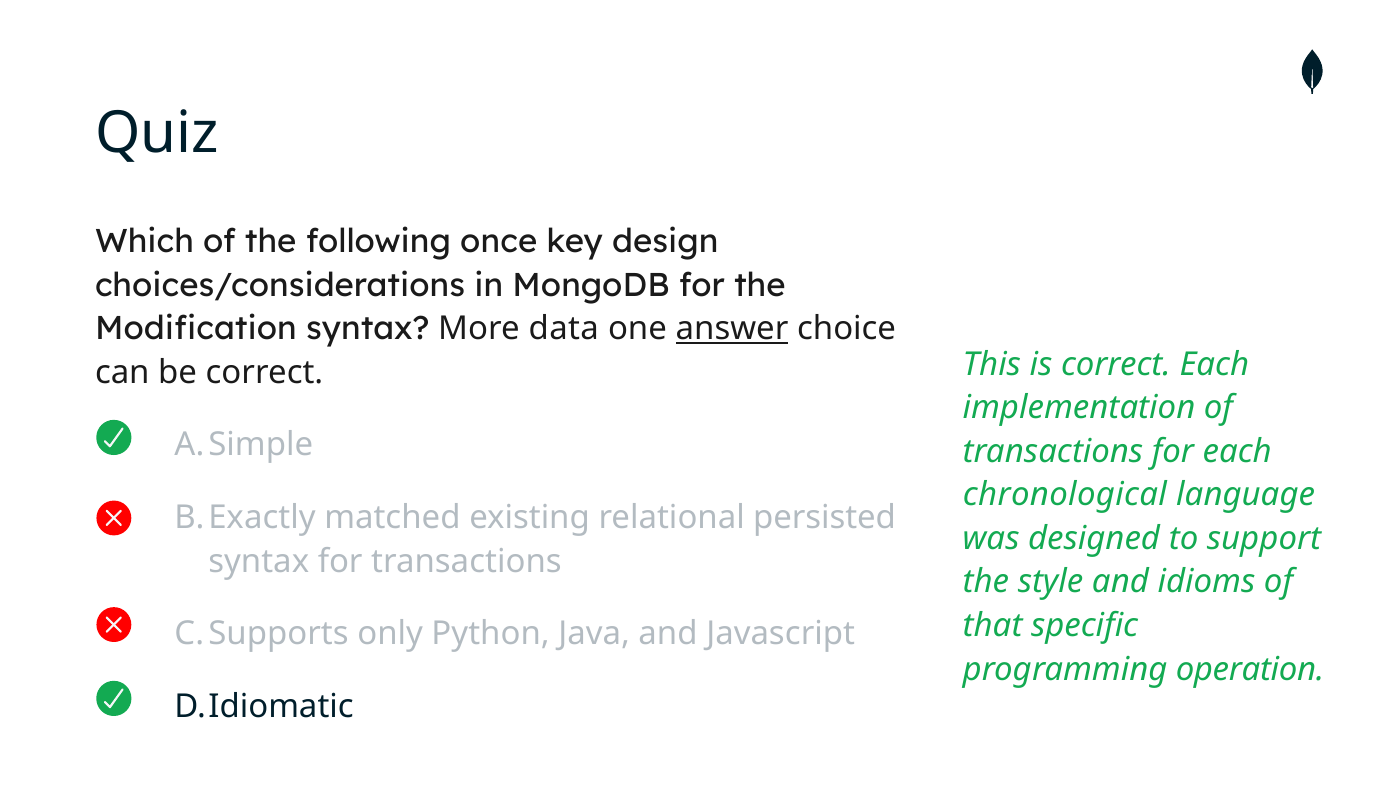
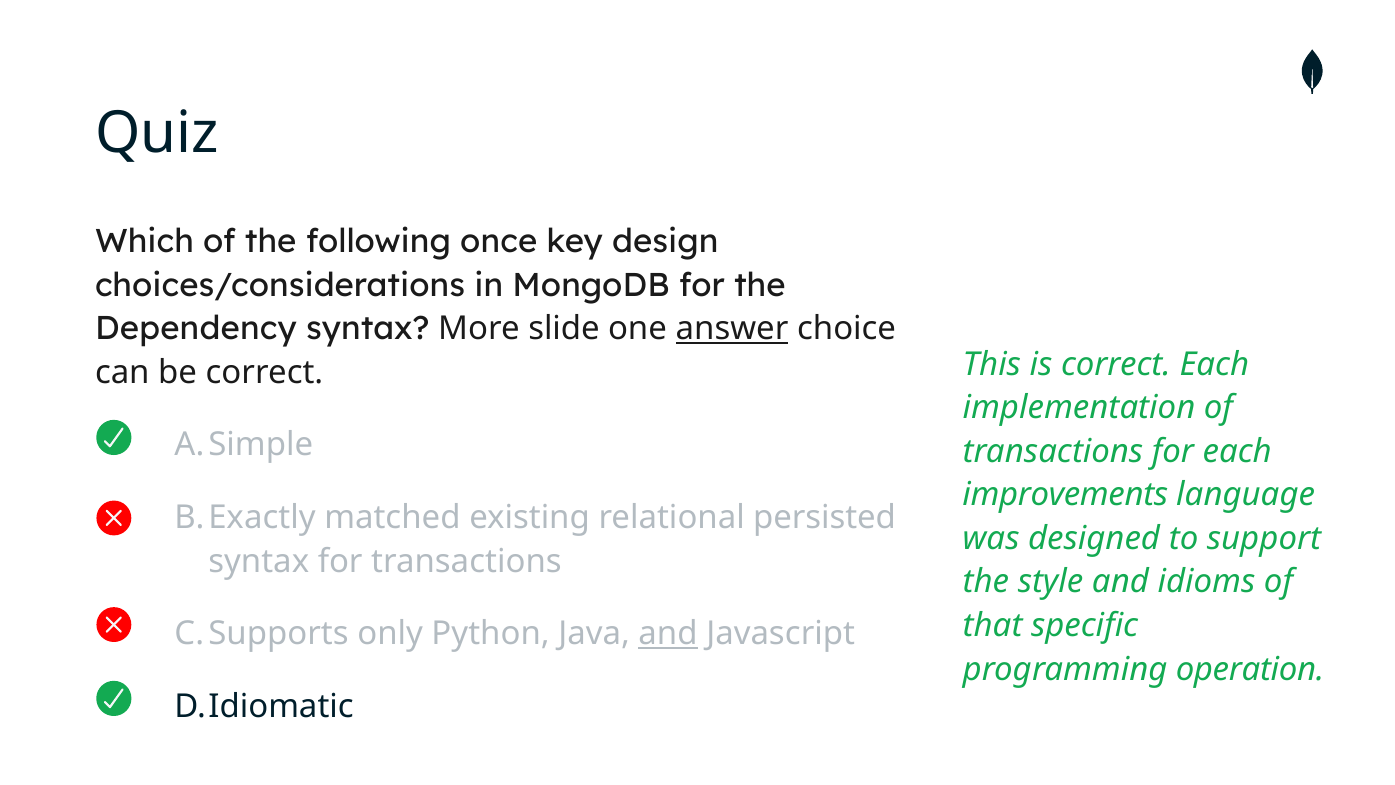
Modification: Modification -> Dependency (196, 329)
data: data -> slide (564, 329)
chronological: chronological -> improvements (1065, 495)
and underline: none -> present (668, 634)
